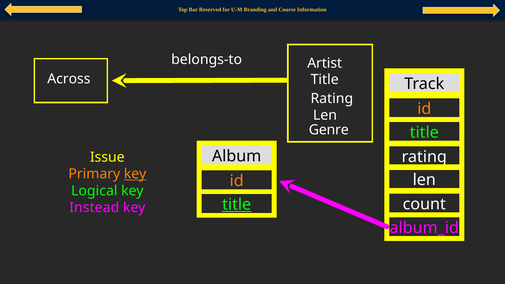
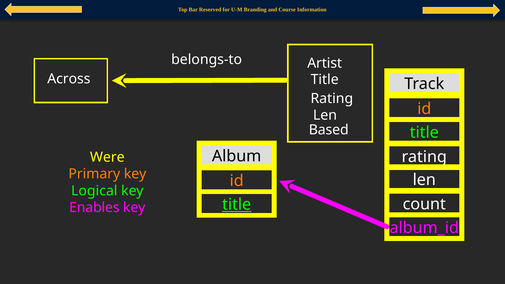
Genre: Genre -> Based (329, 130)
Issue: Issue -> Were (107, 157)
key underline: present -> none (135, 174)
Instead: Instead -> Enables (94, 208)
